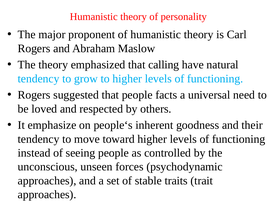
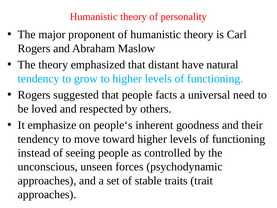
calling: calling -> distant (164, 65)
